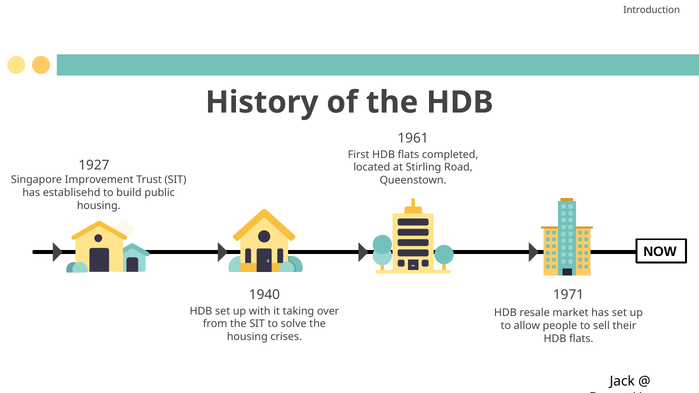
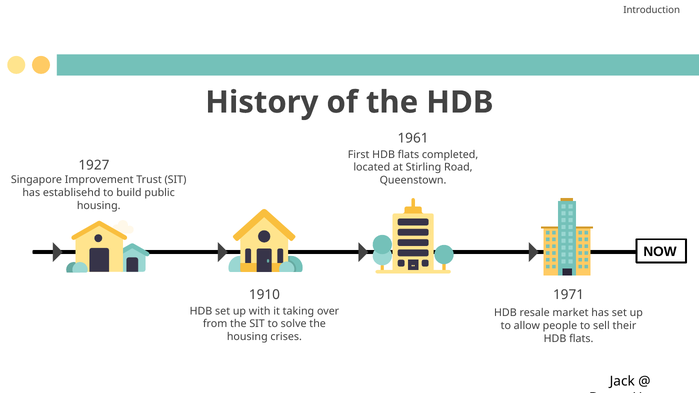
1940: 1940 -> 1910 (264, 295)
